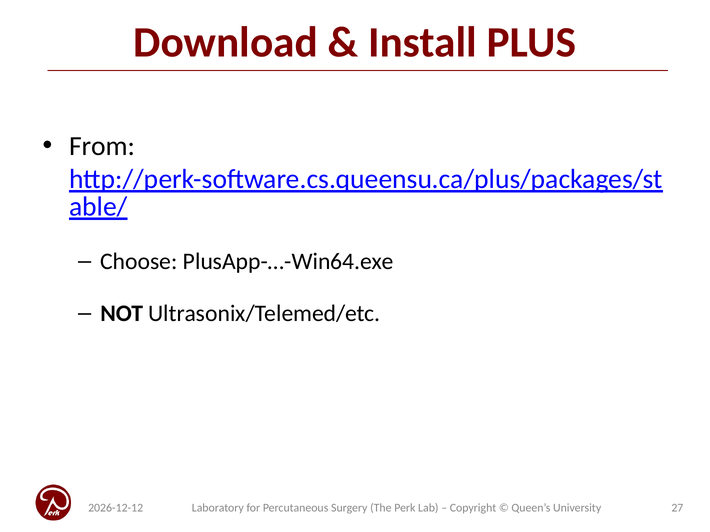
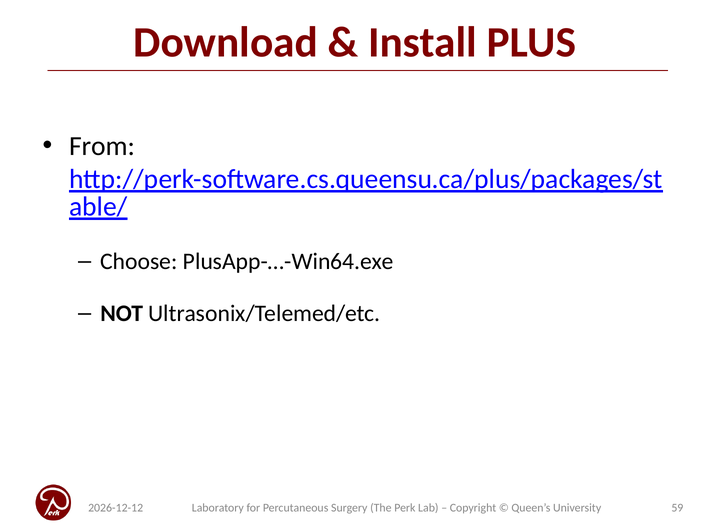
27: 27 -> 59 (677, 508)
